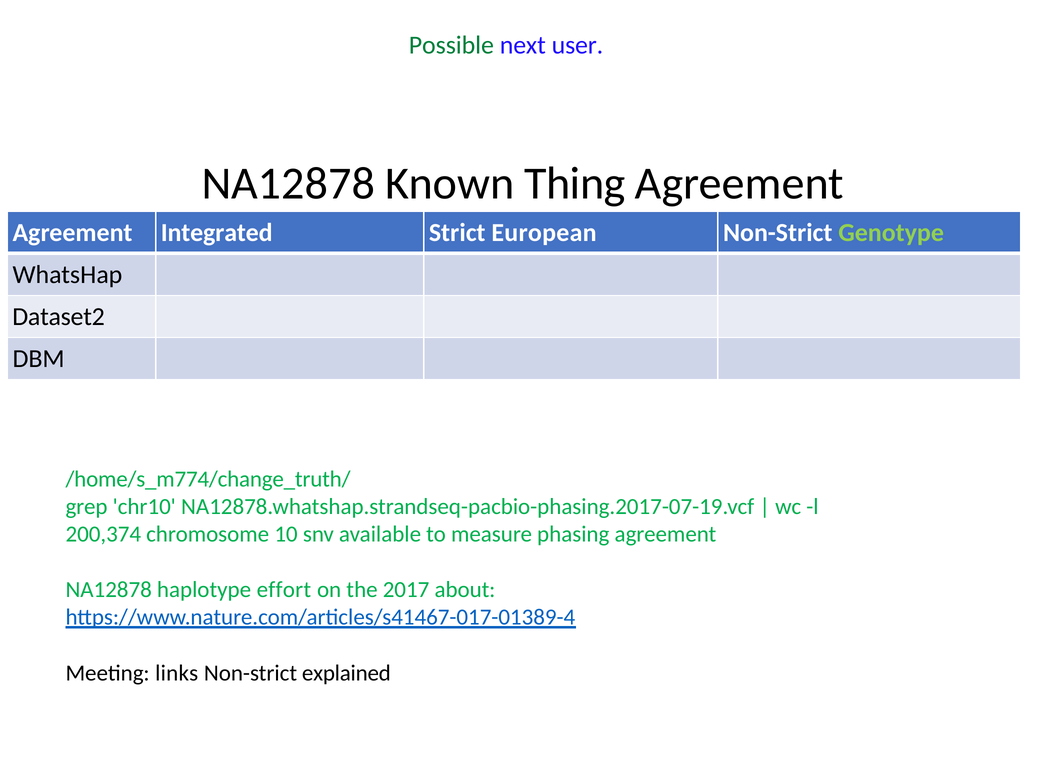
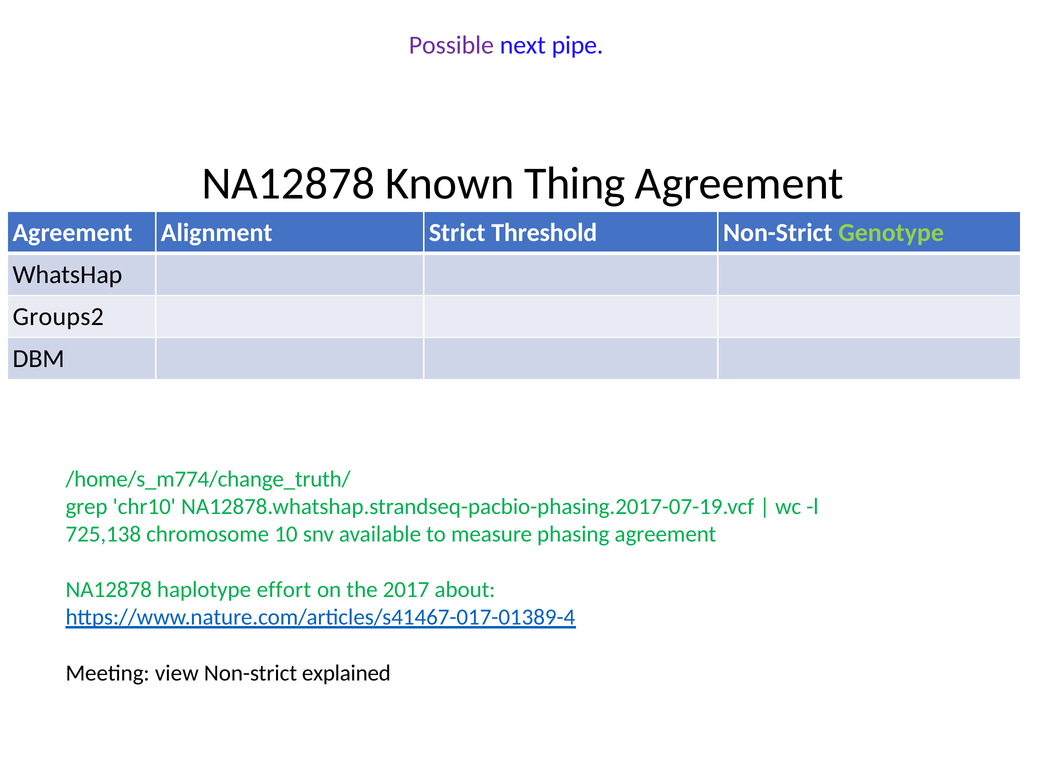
Possible colour: green -> purple (451, 45)
user: user -> pipe (578, 45)
Integrated: Integrated -> Alignment (217, 233)
European: European -> Threshold (544, 233)
Dataset2: Dataset2 -> Groups2 (58, 317)
200,374: 200,374 -> 725,138 (103, 535)
links: links -> view (177, 673)
